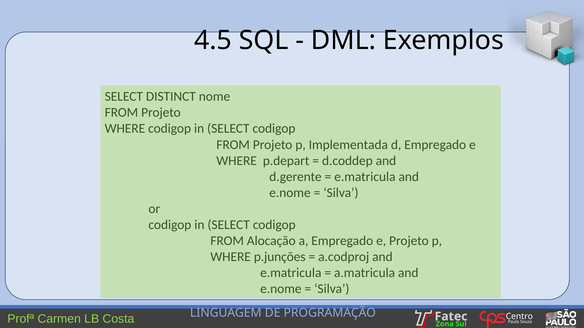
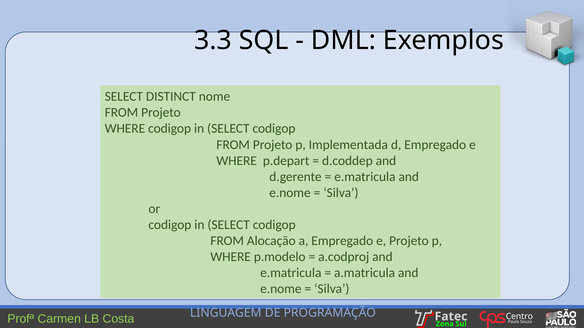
4.5: 4.5 -> 3.3 (213, 40)
p.junções: p.junções -> p.modelo (280, 257)
